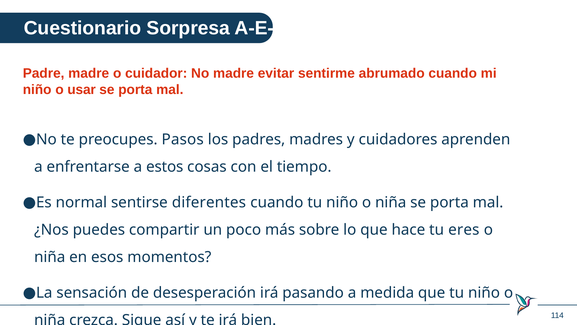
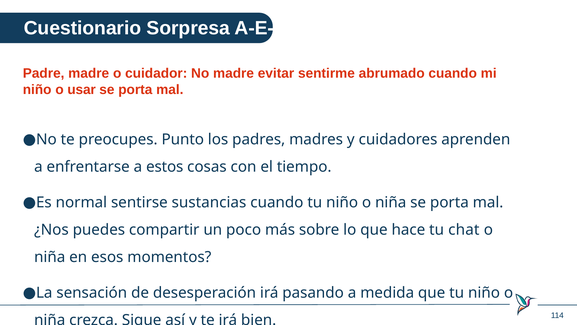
Pasos: Pasos -> Punto (183, 139)
diferentes: diferentes -> sustancias (209, 202)
eres: eres -> chat (464, 230)
